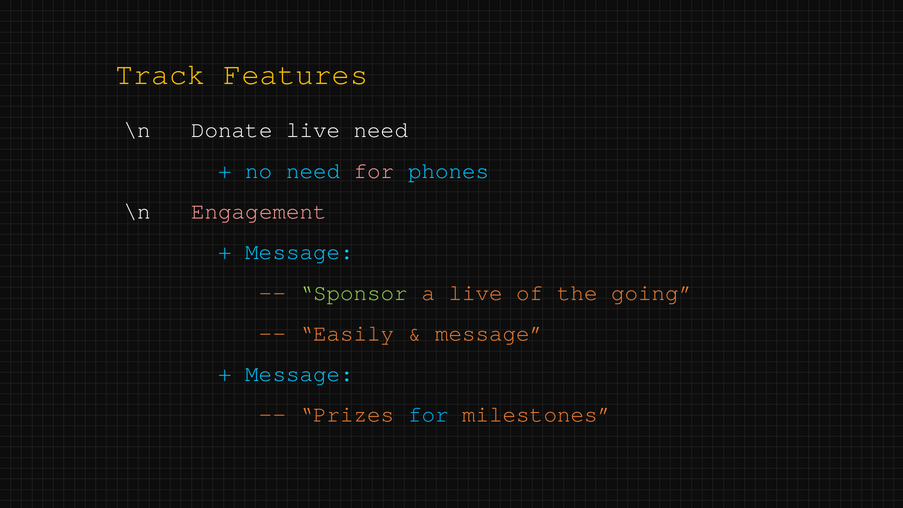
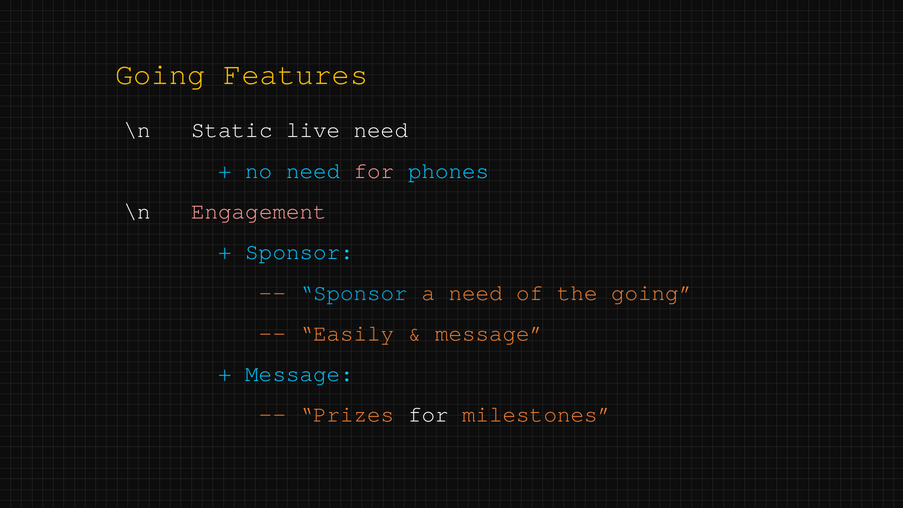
Track: Track -> Going (160, 74)
Donate: Donate -> Static (232, 130)
Message: Message -> Sponsor (300, 252)
Sponsor colour: light green -> light blue (354, 293)
a live: live -> need (476, 293)
for colour: light blue -> white (428, 414)
